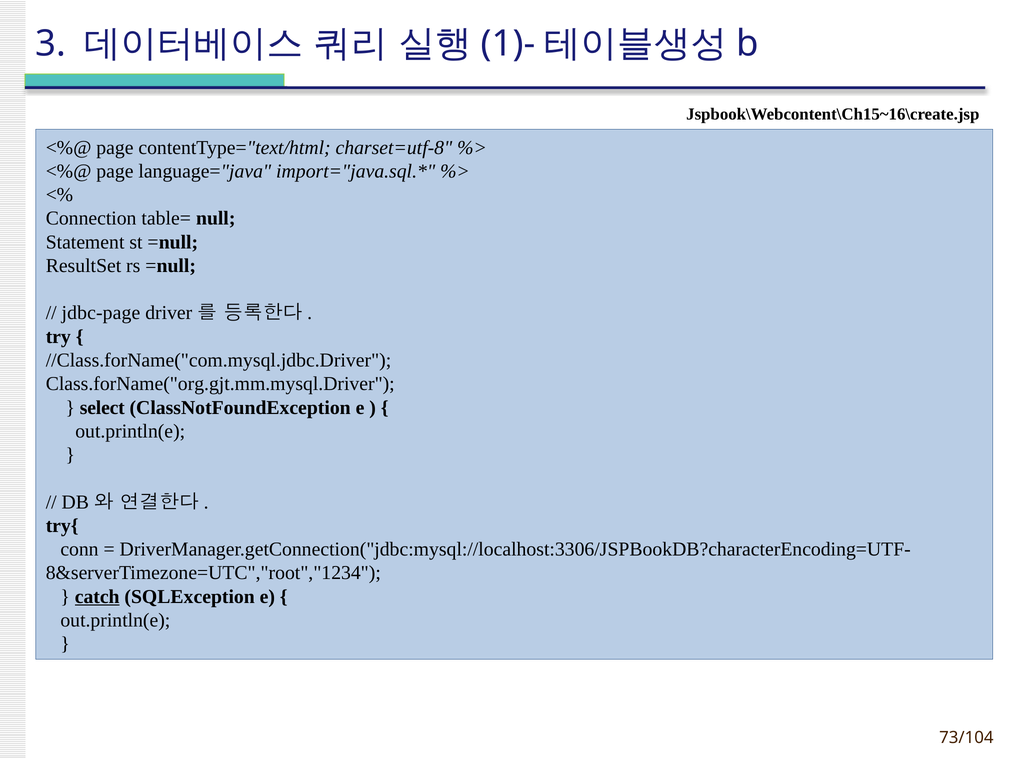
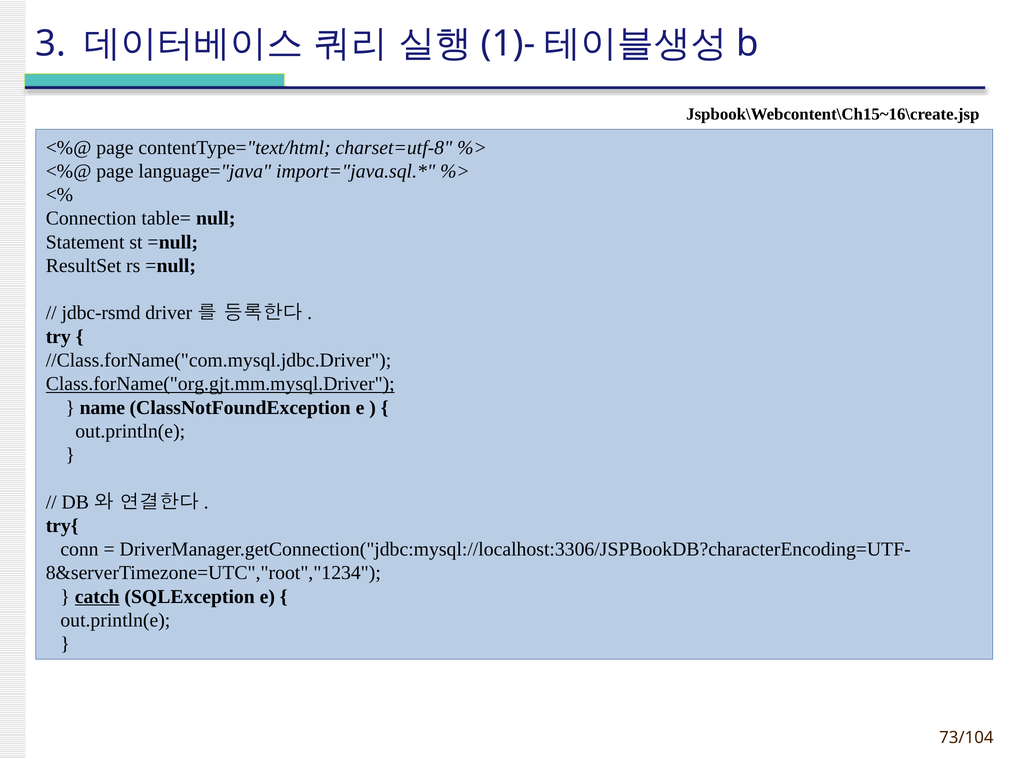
jdbc-page: jdbc-page -> jdbc-rsmd (101, 313)
Class.forName("org.gjt.mm.mysql.Driver underline: none -> present (220, 384)
select: select -> name (102, 408)
